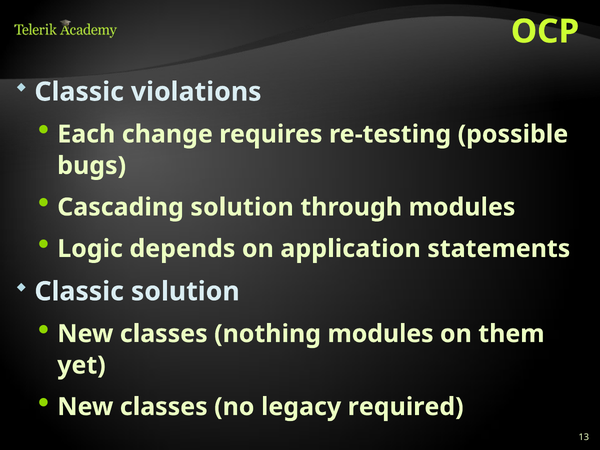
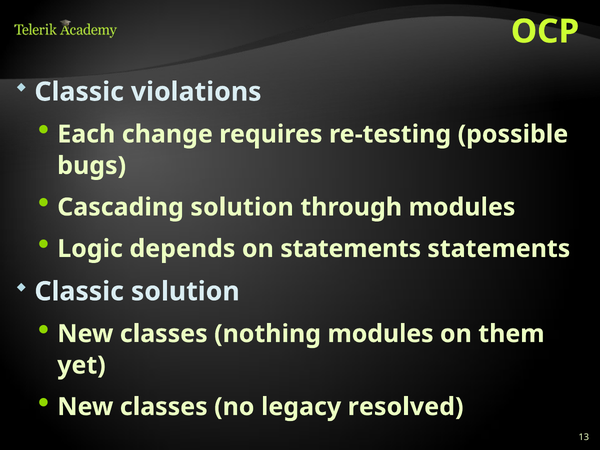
on application: application -> statements (351, 249)
required: required -> resolved (406, 407)
